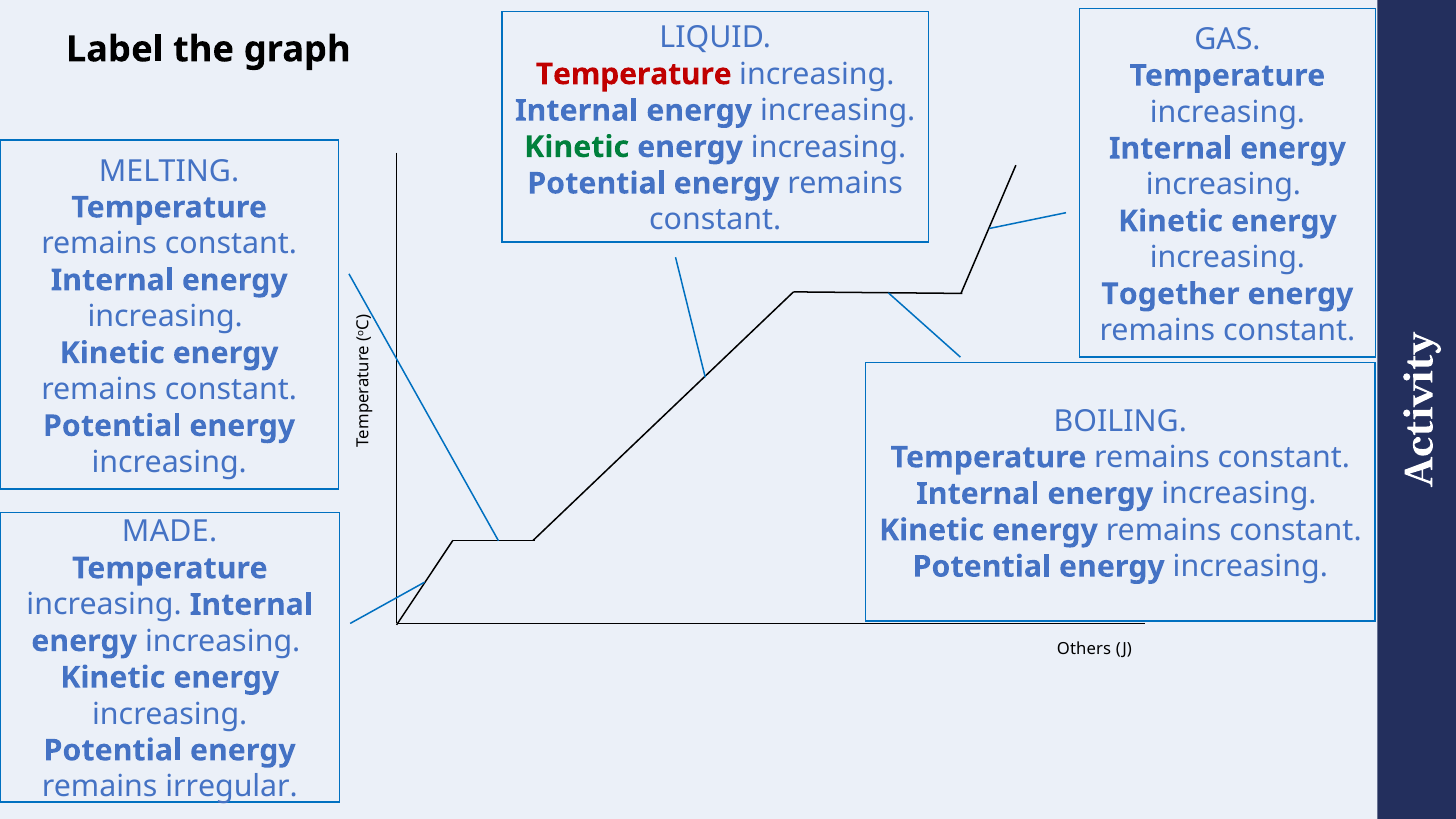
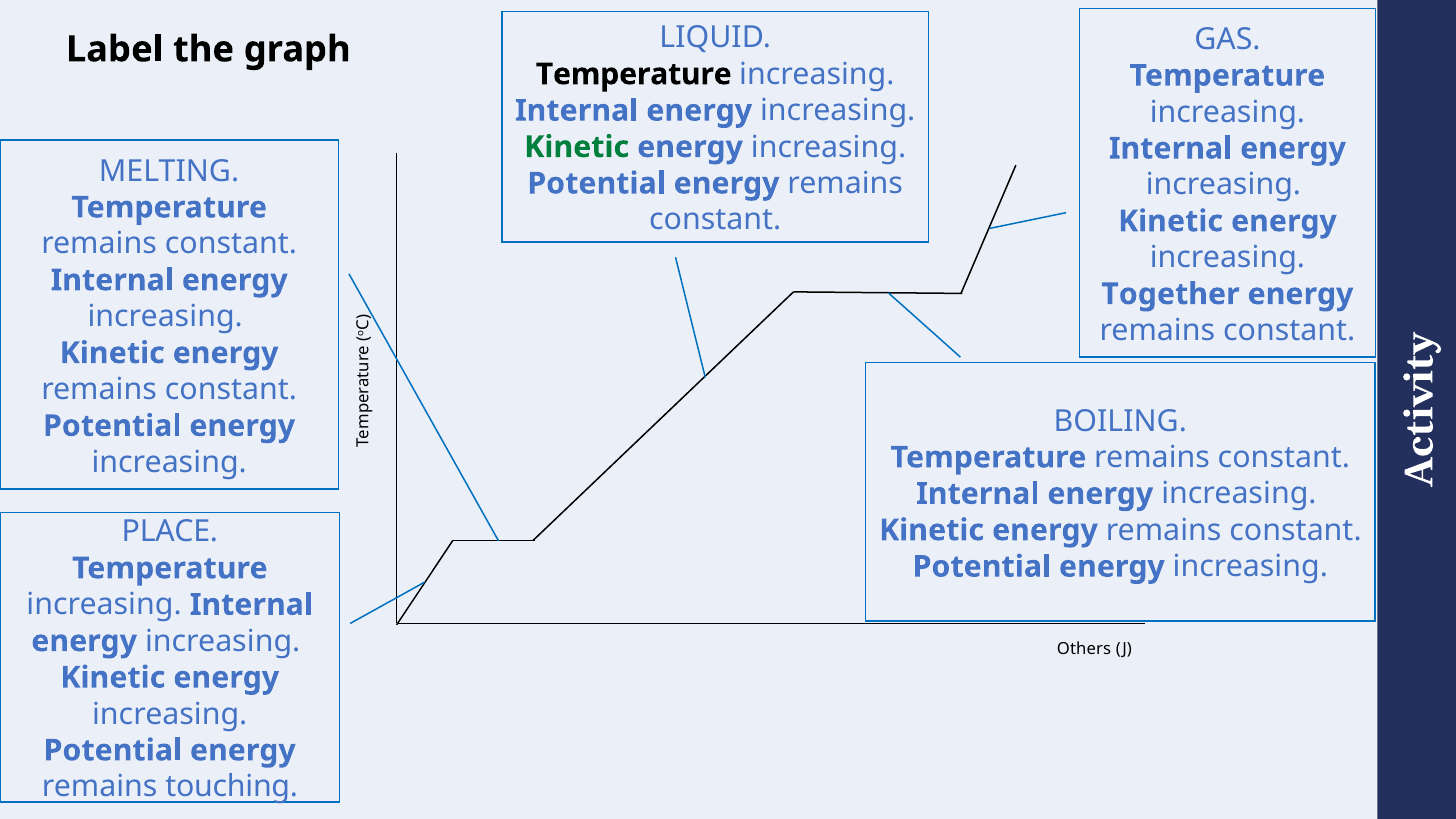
Temperature colour: red -> black (634, 74)
MADE: MADE -> PLACE (170, 532)
irregular: irregular -> touching (232, 787)
